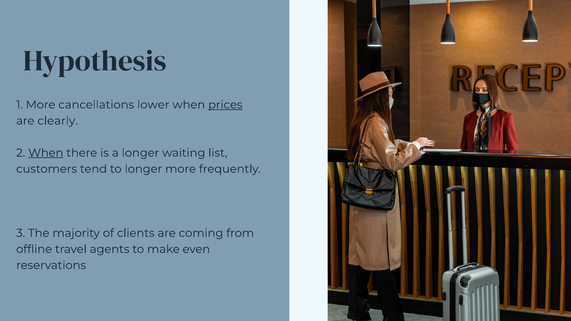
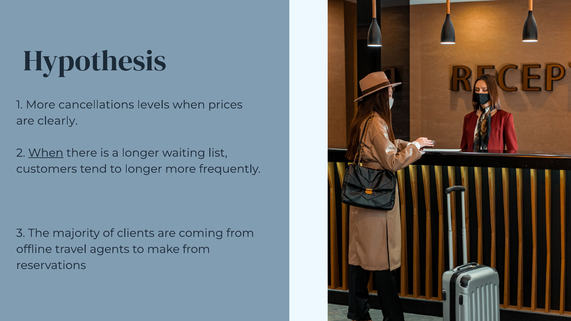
lower: lower -> levels (153, 105)
prices underline: present -> none (225, 105)
make even: even -> from (196, 249)
